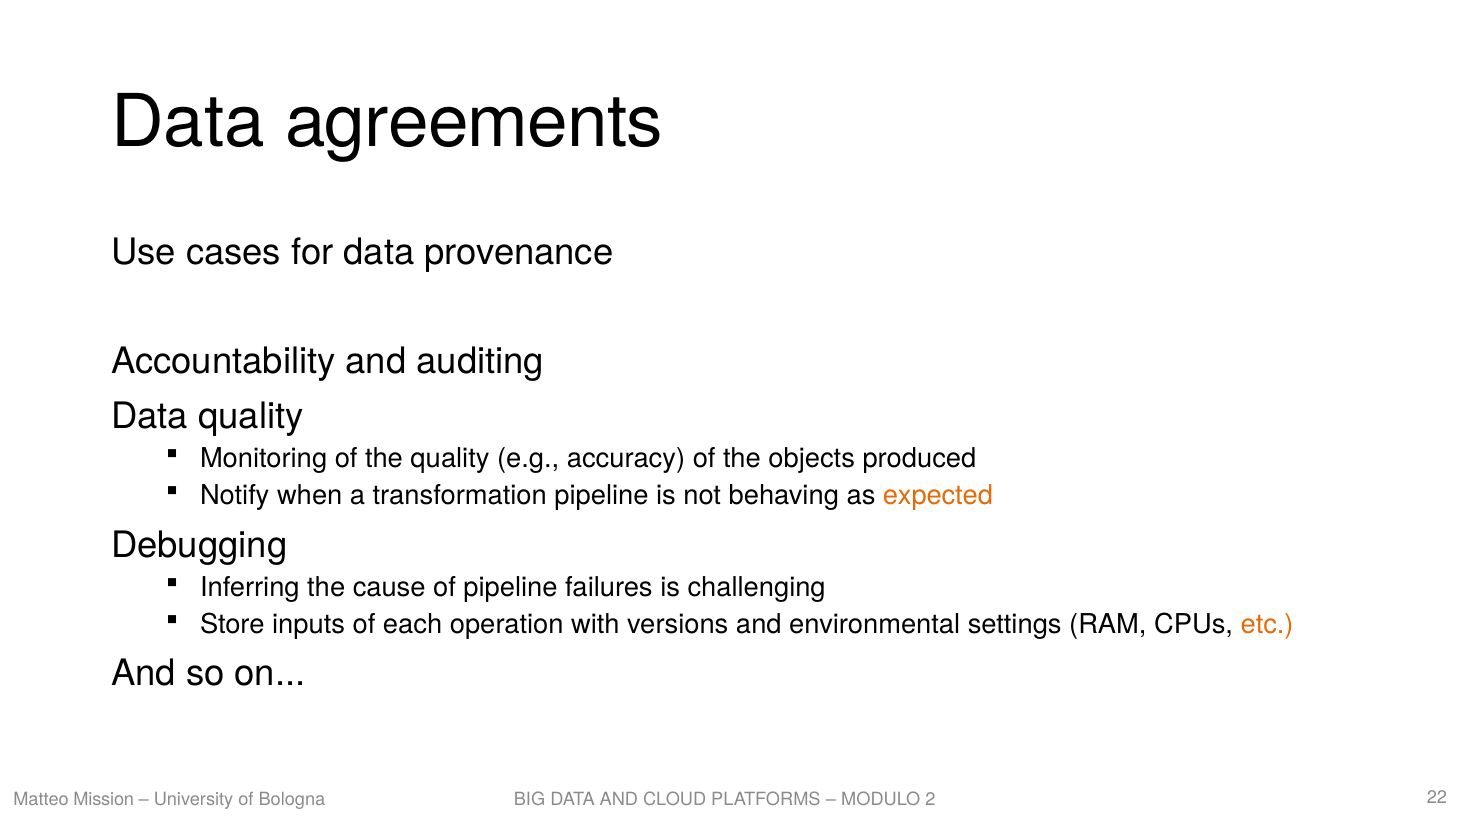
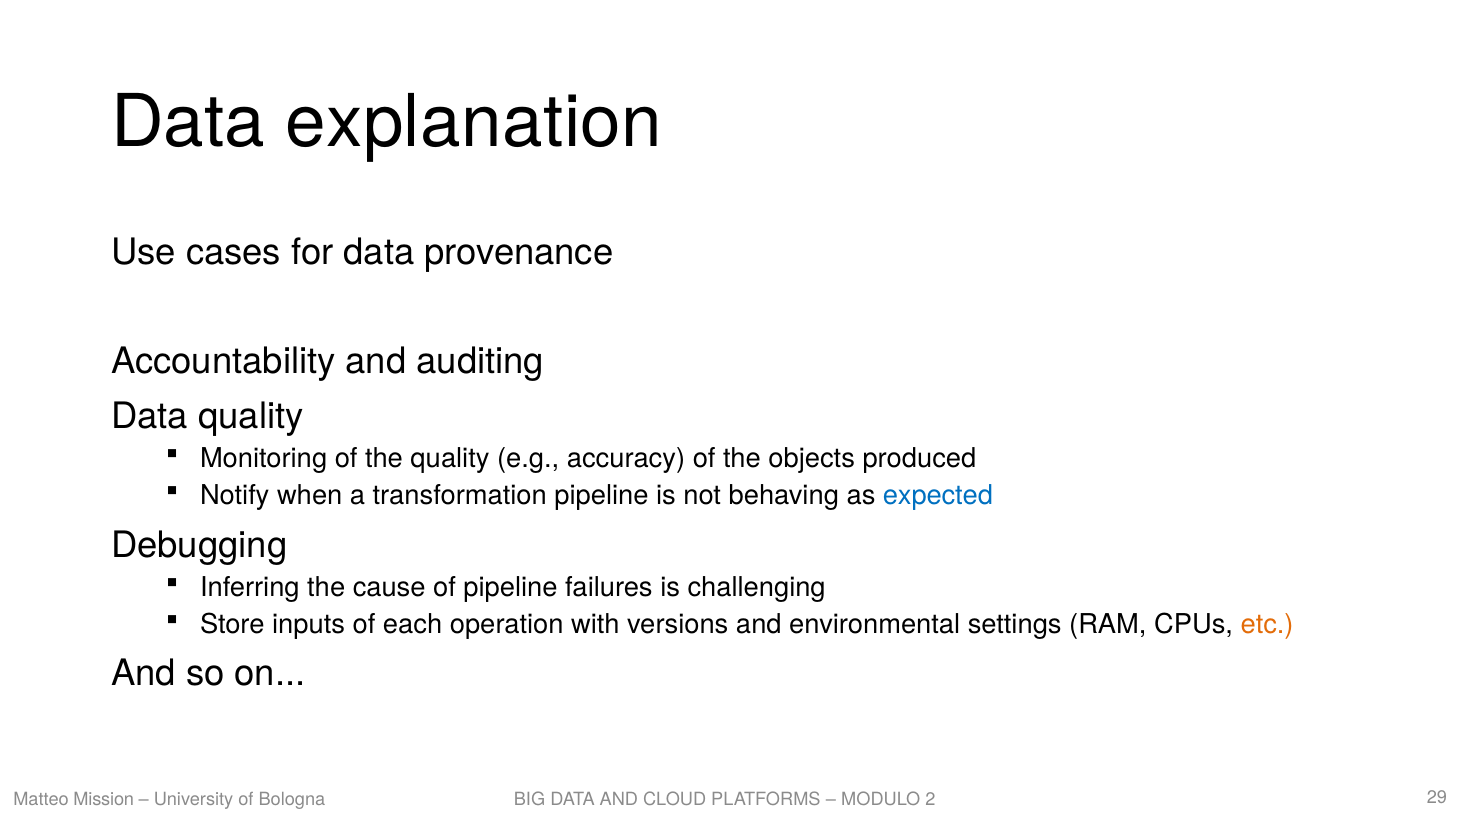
agreements: agreements -> explanation (474, 122)
expected colour: orange -> blue (938, 496)
22: 22 -> 29 (1437, 797)
